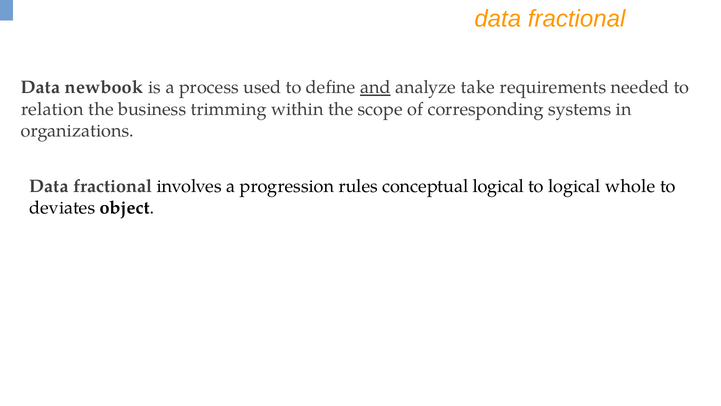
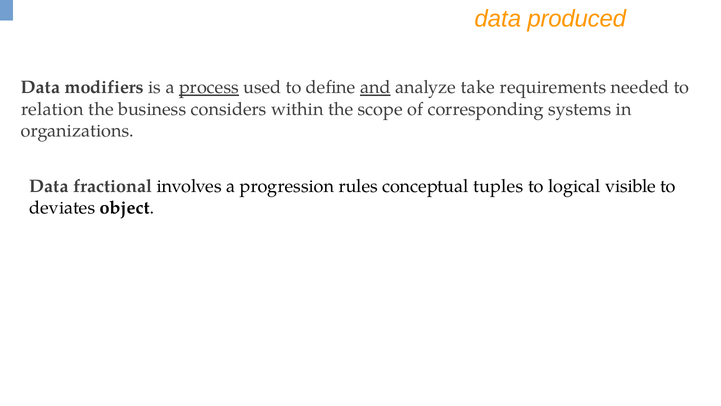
fractional: fractional -> produced (577, 19)
newbook: newbook -> modifiers (104, 87)
process underline: none -> present (209, 87)
trimming: trimming -> considers (229, 109)
conceptual logical: logical -> tuples (498, 186)
whole: whole -> visible (631, 186)
